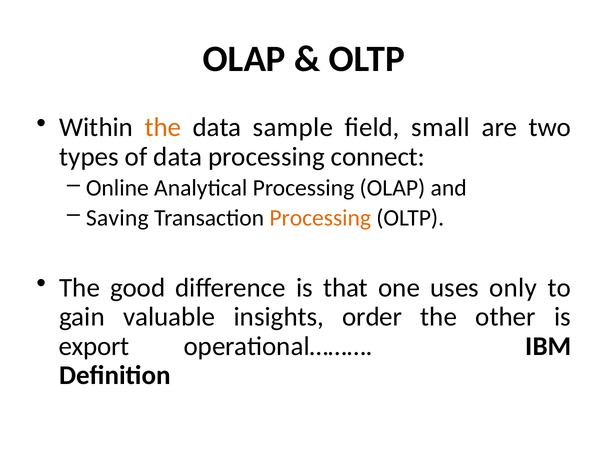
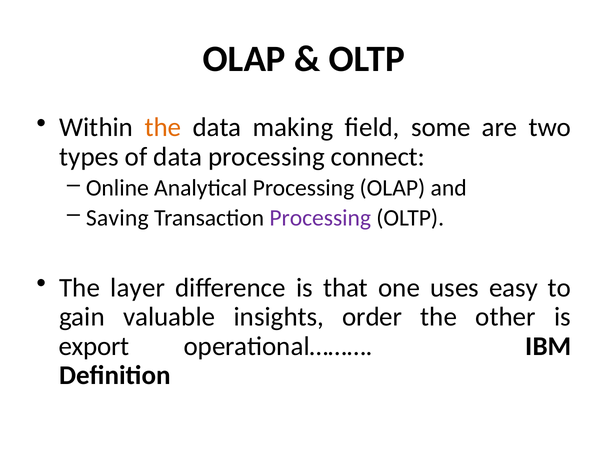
sample: sample -> making (293, 128)
small: small -> some (441, 128)
Processing colour: orange -> purple (320, 218)
good: good -> layer (138, 288)
only: only -> easy (513, 288)
